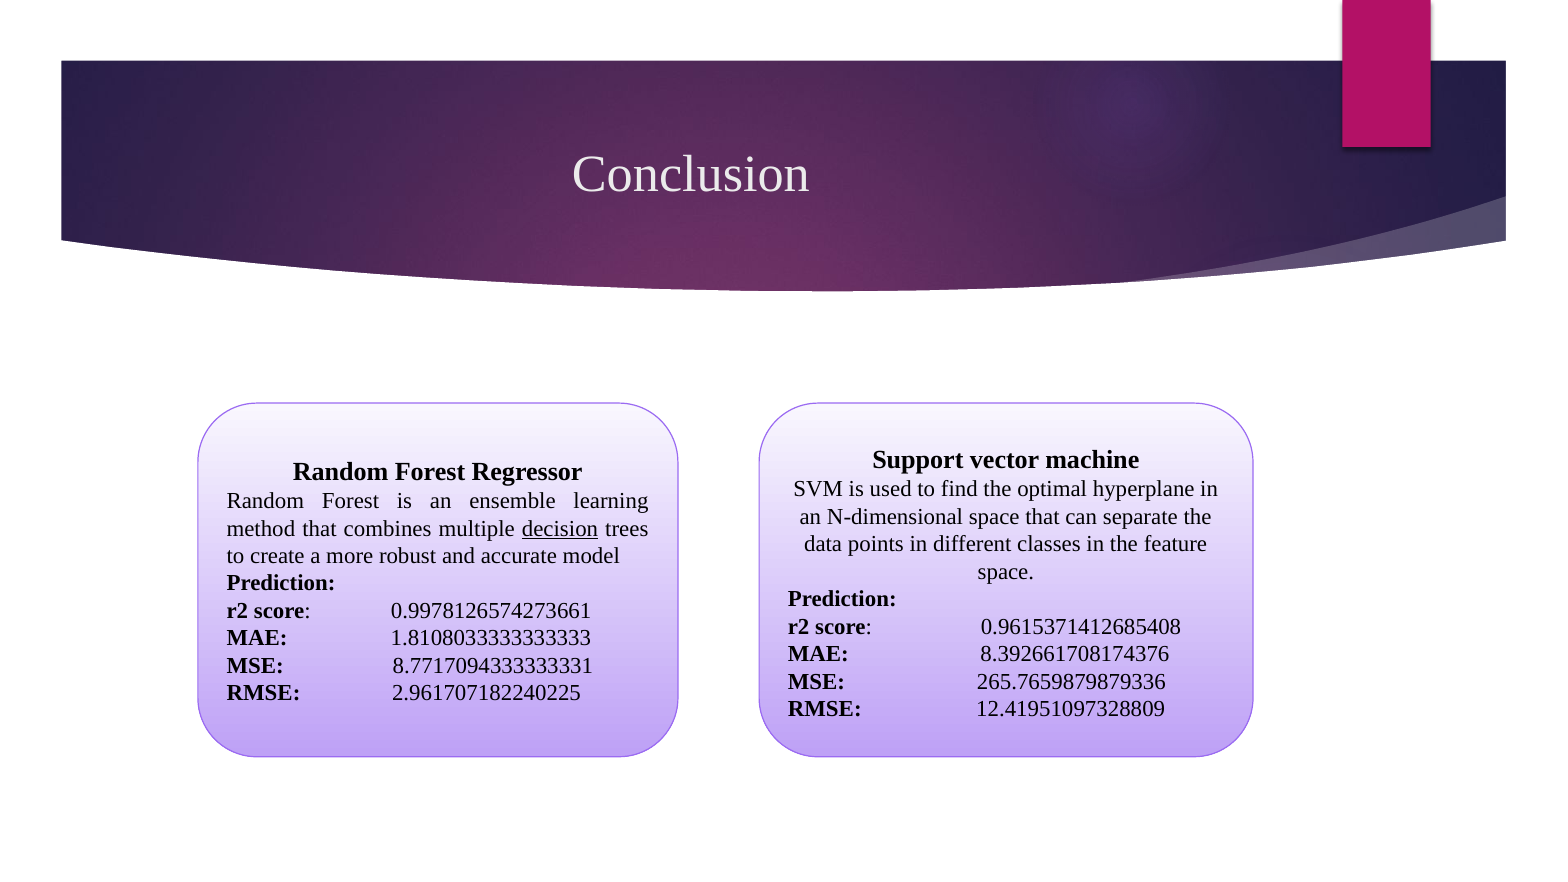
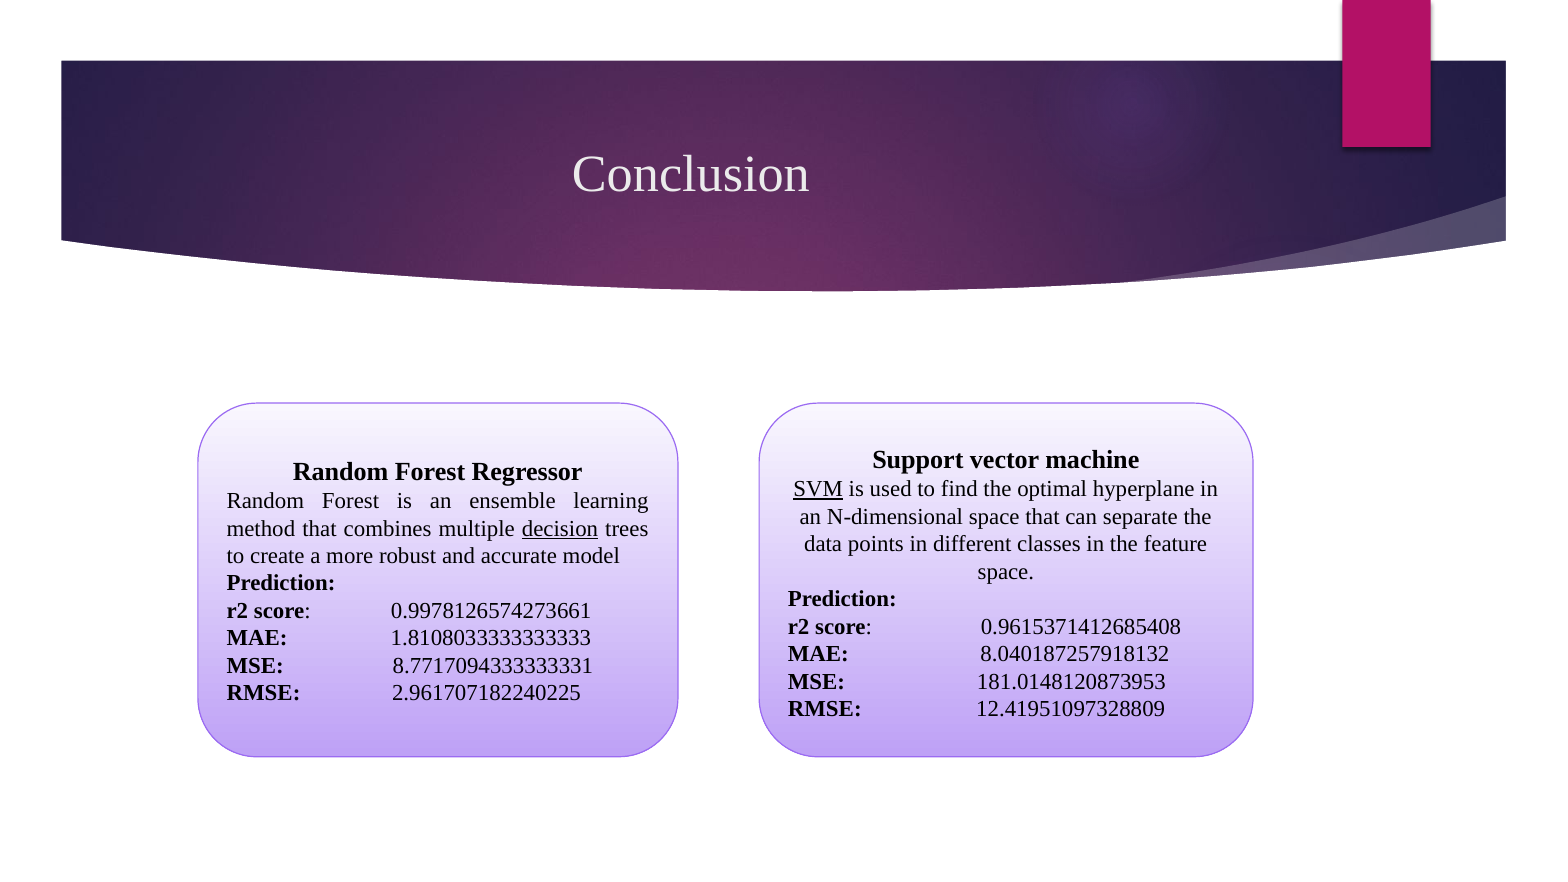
SVM underline: none -> present (818, 489)
8.392661708174376: 8.392661708174376 -> 8.040187257918132 (1075, 654)
265.7659879879336: 265.7659879879336 -> 181.0148120873953 (1071, 681)
